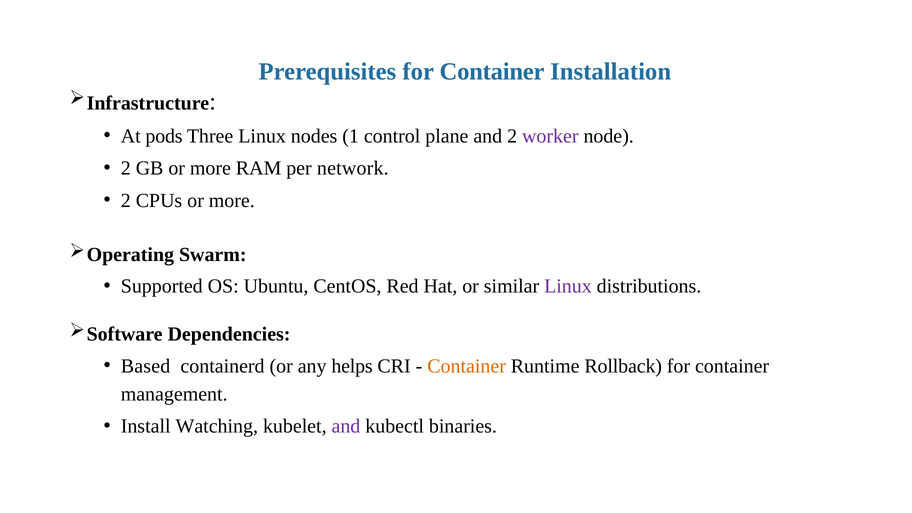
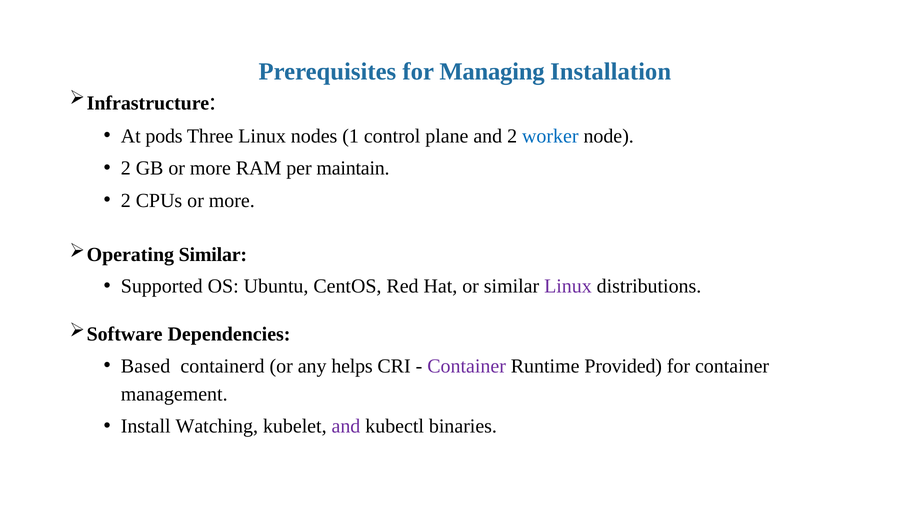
Prerequisites for Container: Container -> Managing (492, 72)
worker colour: purple -> blue (550, 136)
network: network -> maintain (353, 168)
Swarm: Swarm -> Similar (213, 255)
Container colour: orange -> purple (467, 366)
Rollback: Rollback -> Provided (623, 366)
